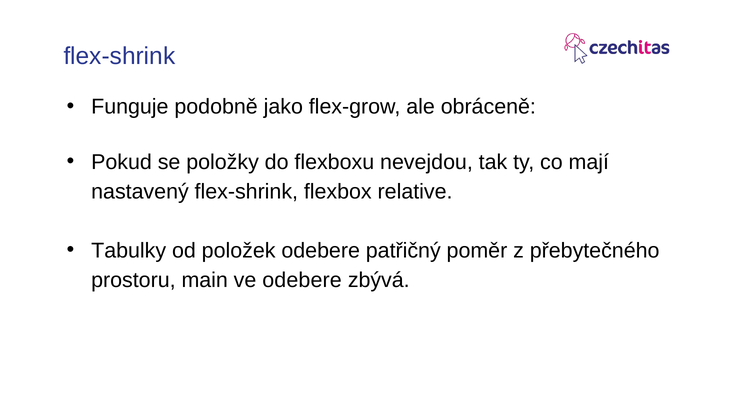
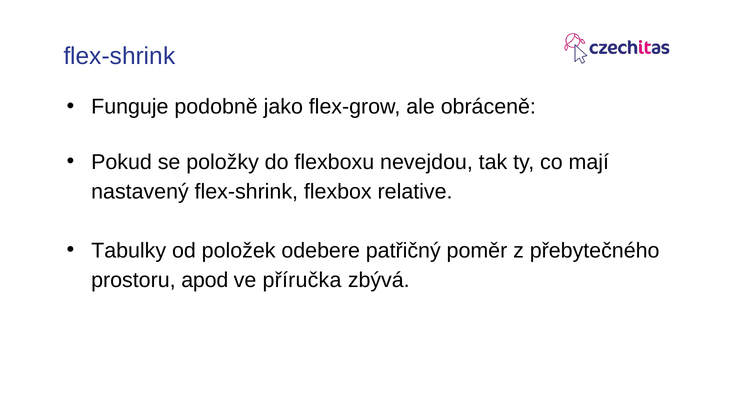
main: main -> apod (205, 280)
ve odebere: odebere -> příručka (302, 280)
